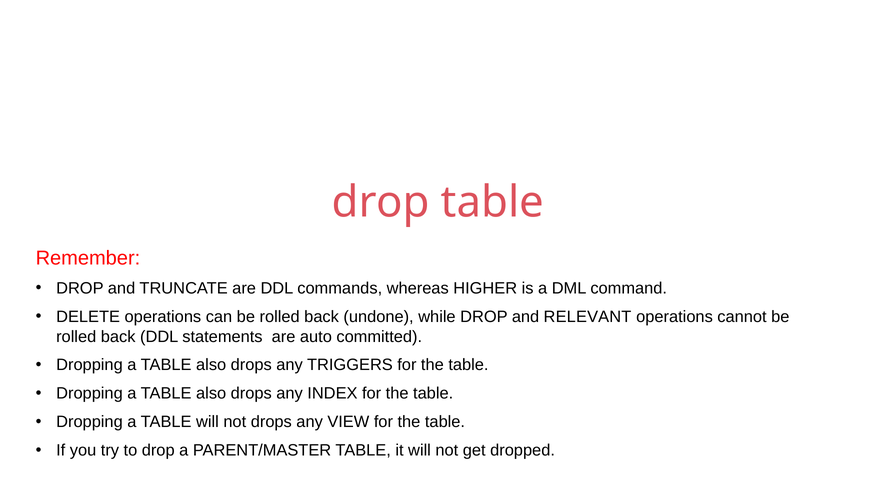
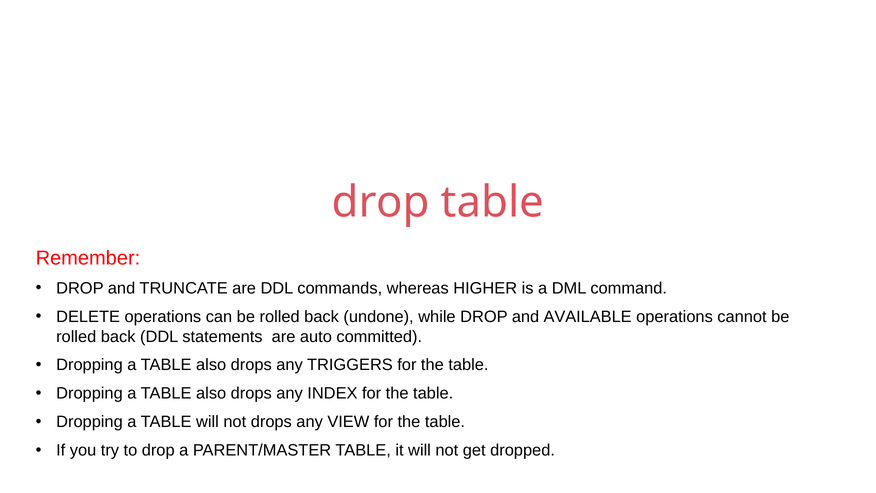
RELEVANT: RELEVANT -> AVAILABLE (588, 317)
